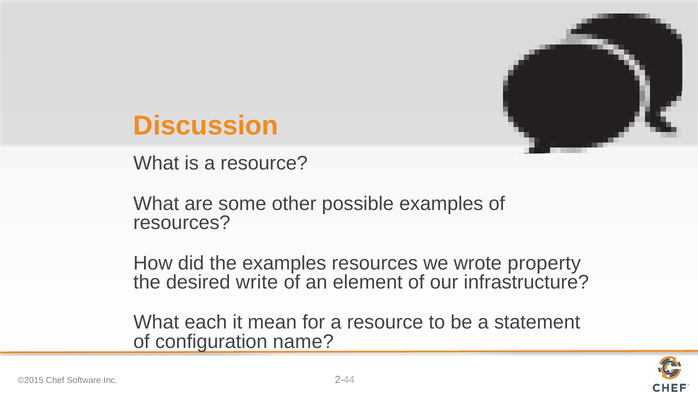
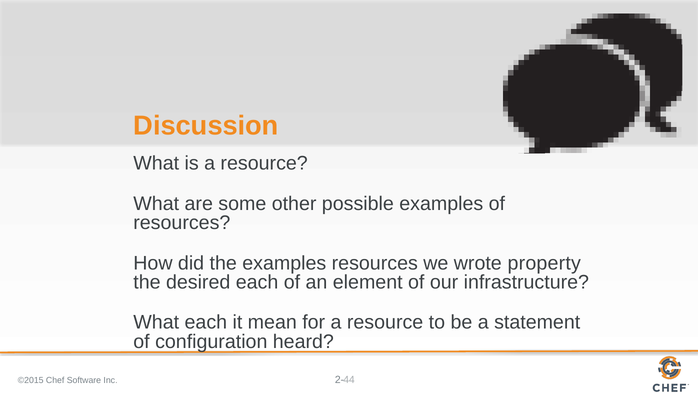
desired write: write -> each (257, 282)
name: name -> heard (303, 341)
